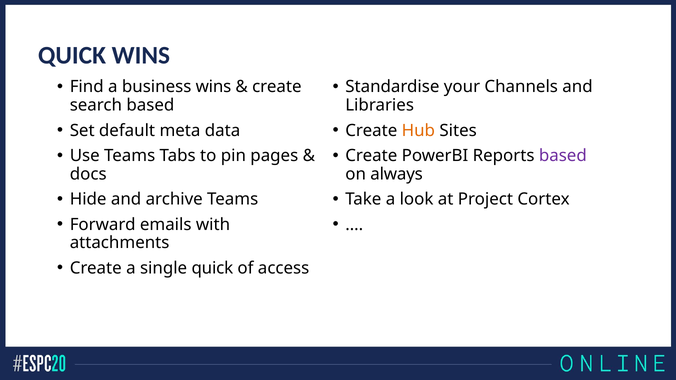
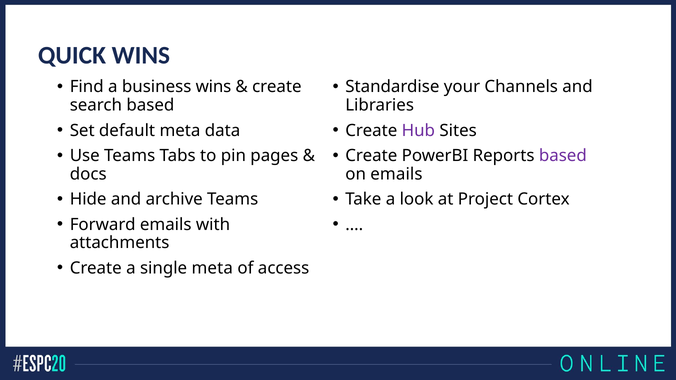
Hub colour: orange -> purple (418, 131)
on always: always -> emails (396, 174)
single quick: quick -> meta (212, 268)
